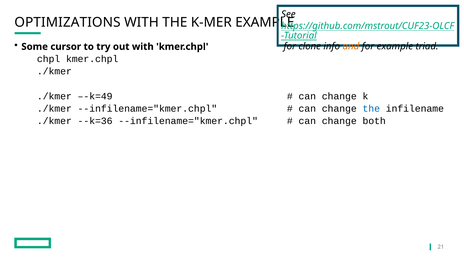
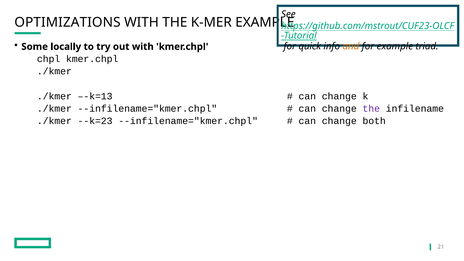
cursor: cursor -> locally (66, 47)
clone: clone -> quick (310, 46)
–-k=49: –-k=49 -> –-k=13 (95, 96)
the colour: blue -> purple (371, 109)
--k=36: --k=36 -> --k=23 (95, 121)
